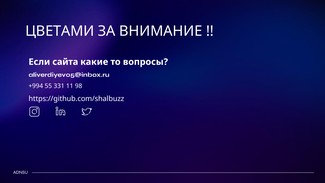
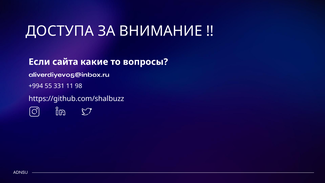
ЦВЕТАМИ: ЦВЕТАМИ -> ДОСТУПА (60, 31)
